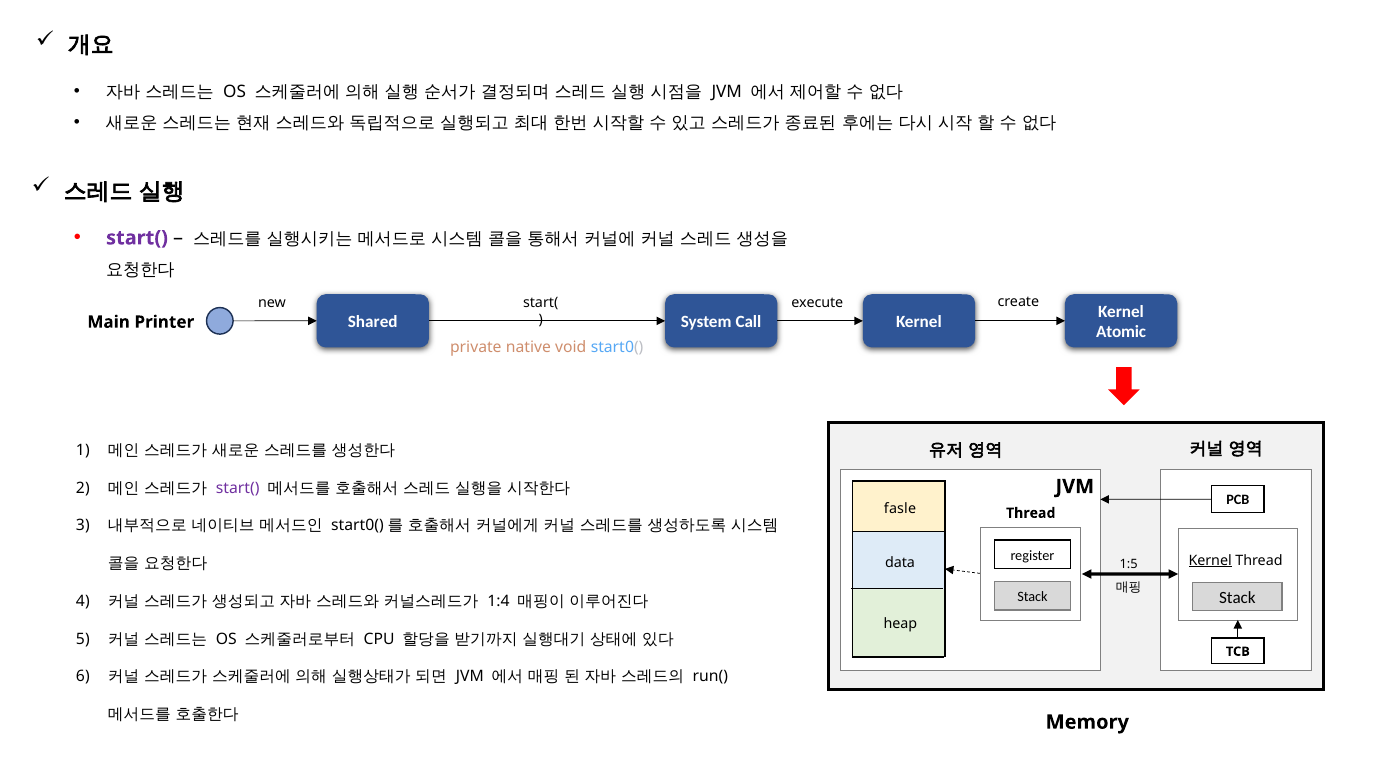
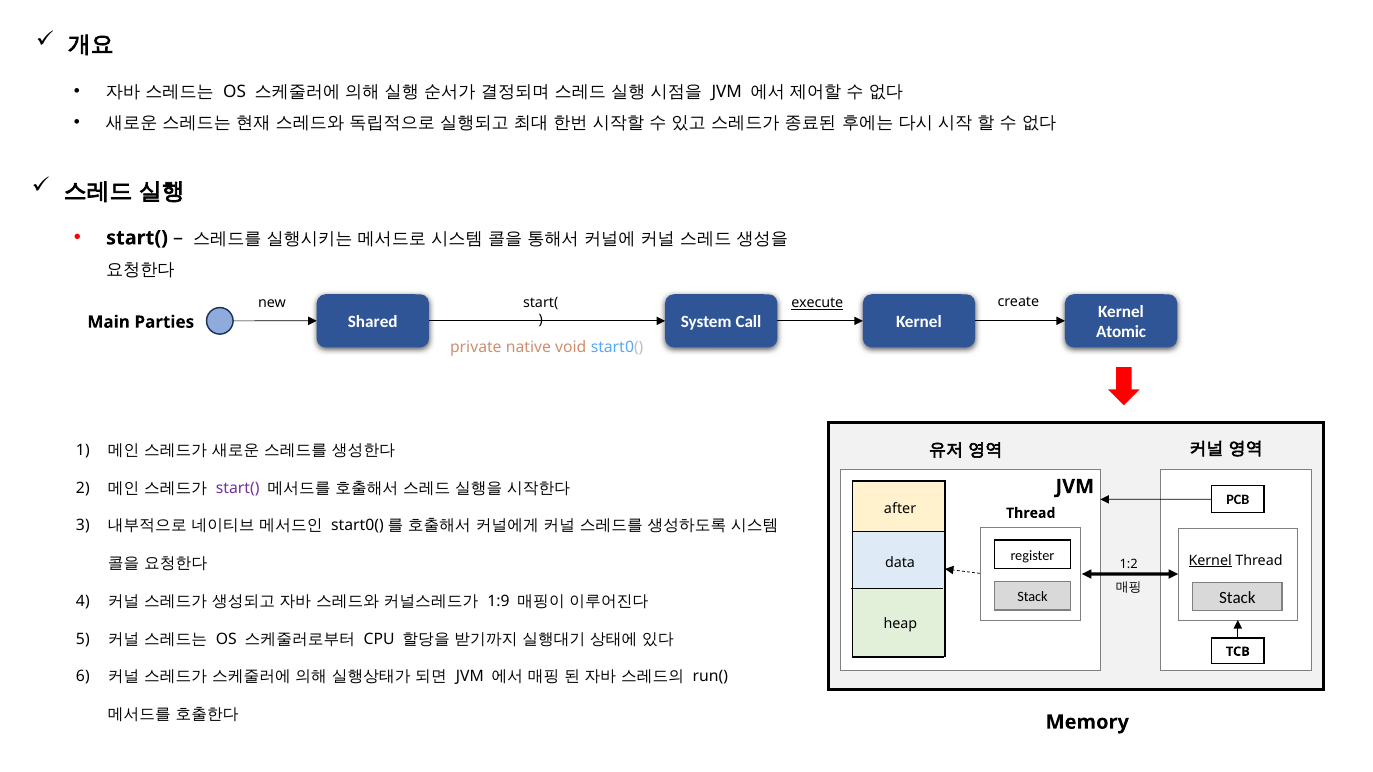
start( colour: purple -> black (137, 238)
execute underline: none -> present (817, 303)
Printer: Printer -> Parties (164, 322)
fasle: fasle -> after (900, 509)
1:5: 1:5 -> 1:2 (1129, 564)
1:4: 1:4 -> 1:9 (499, 601)
